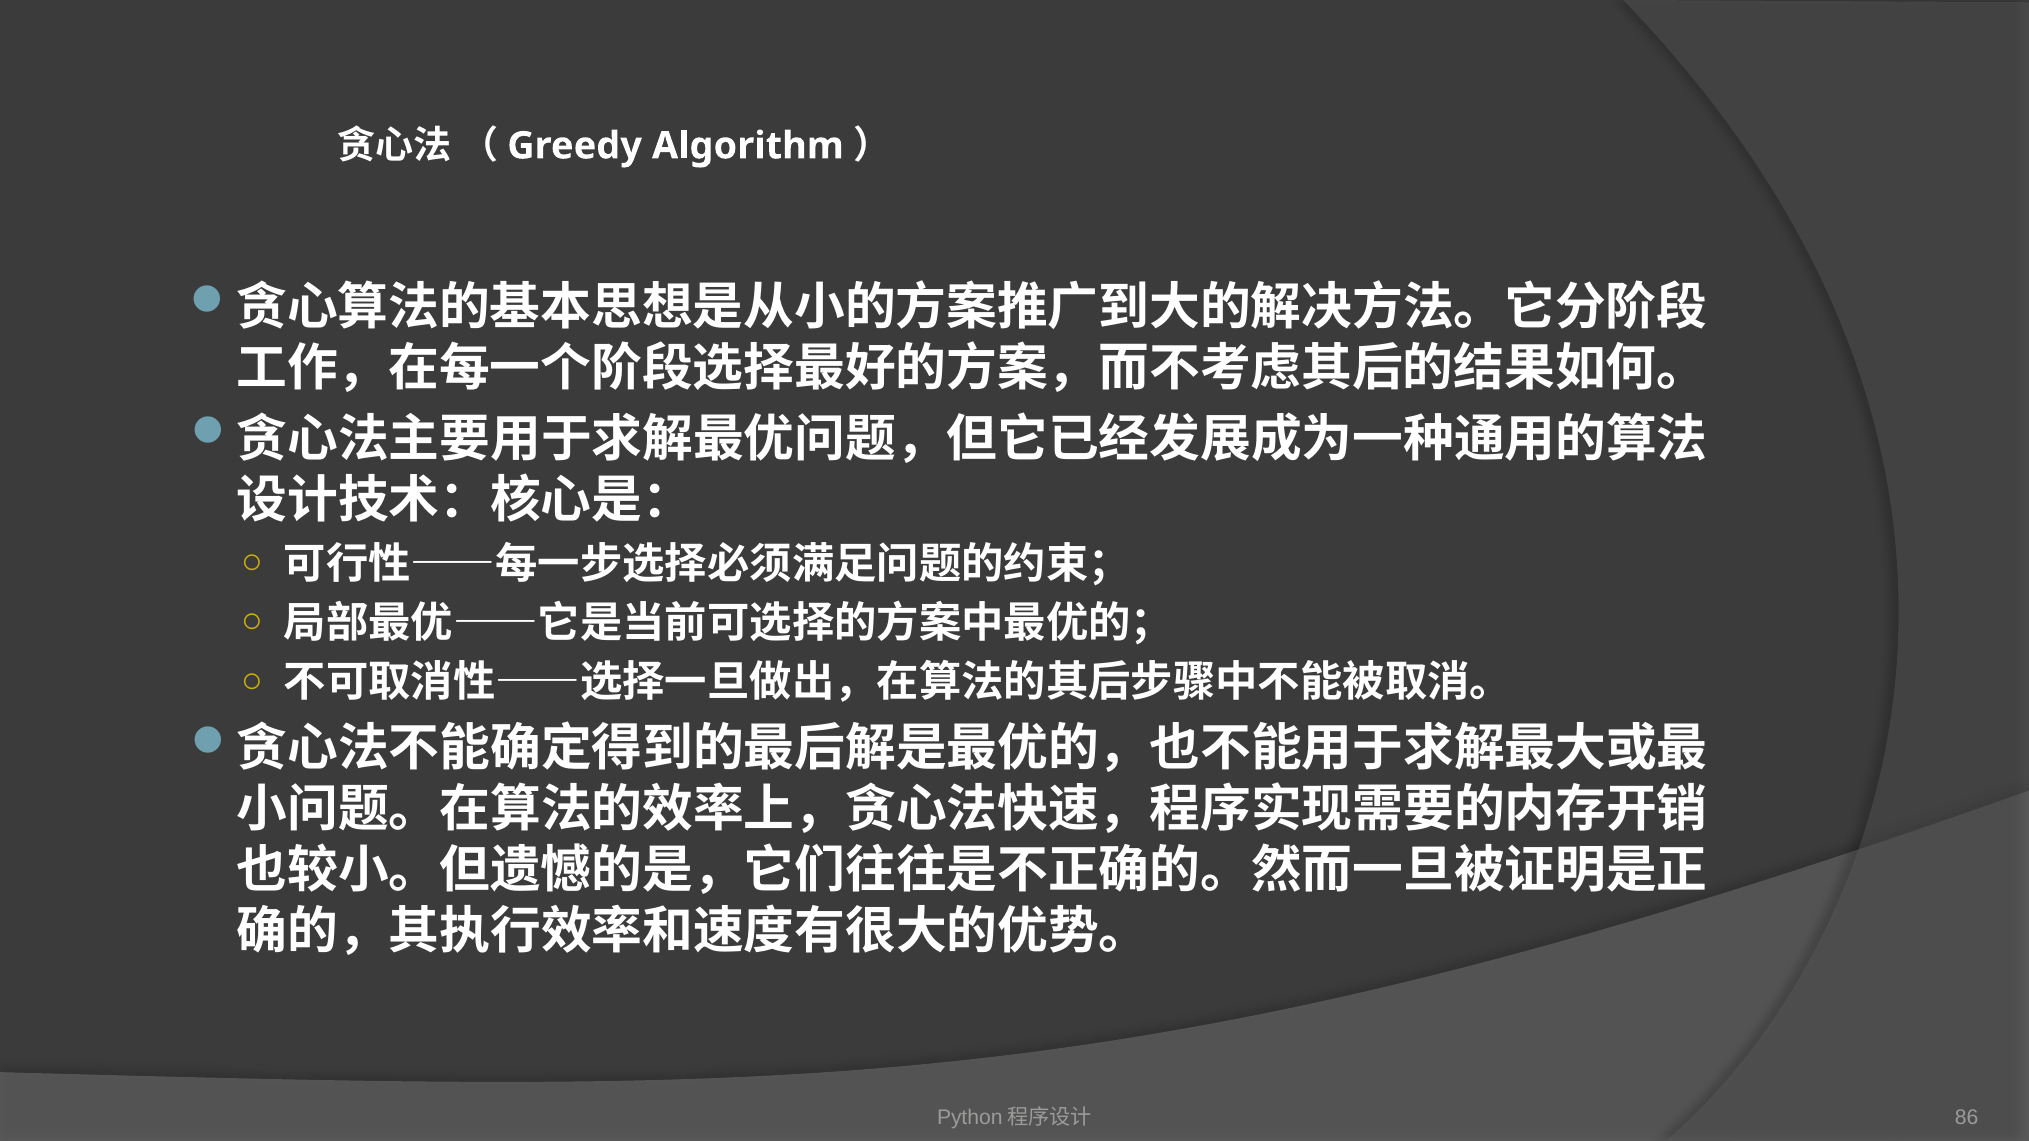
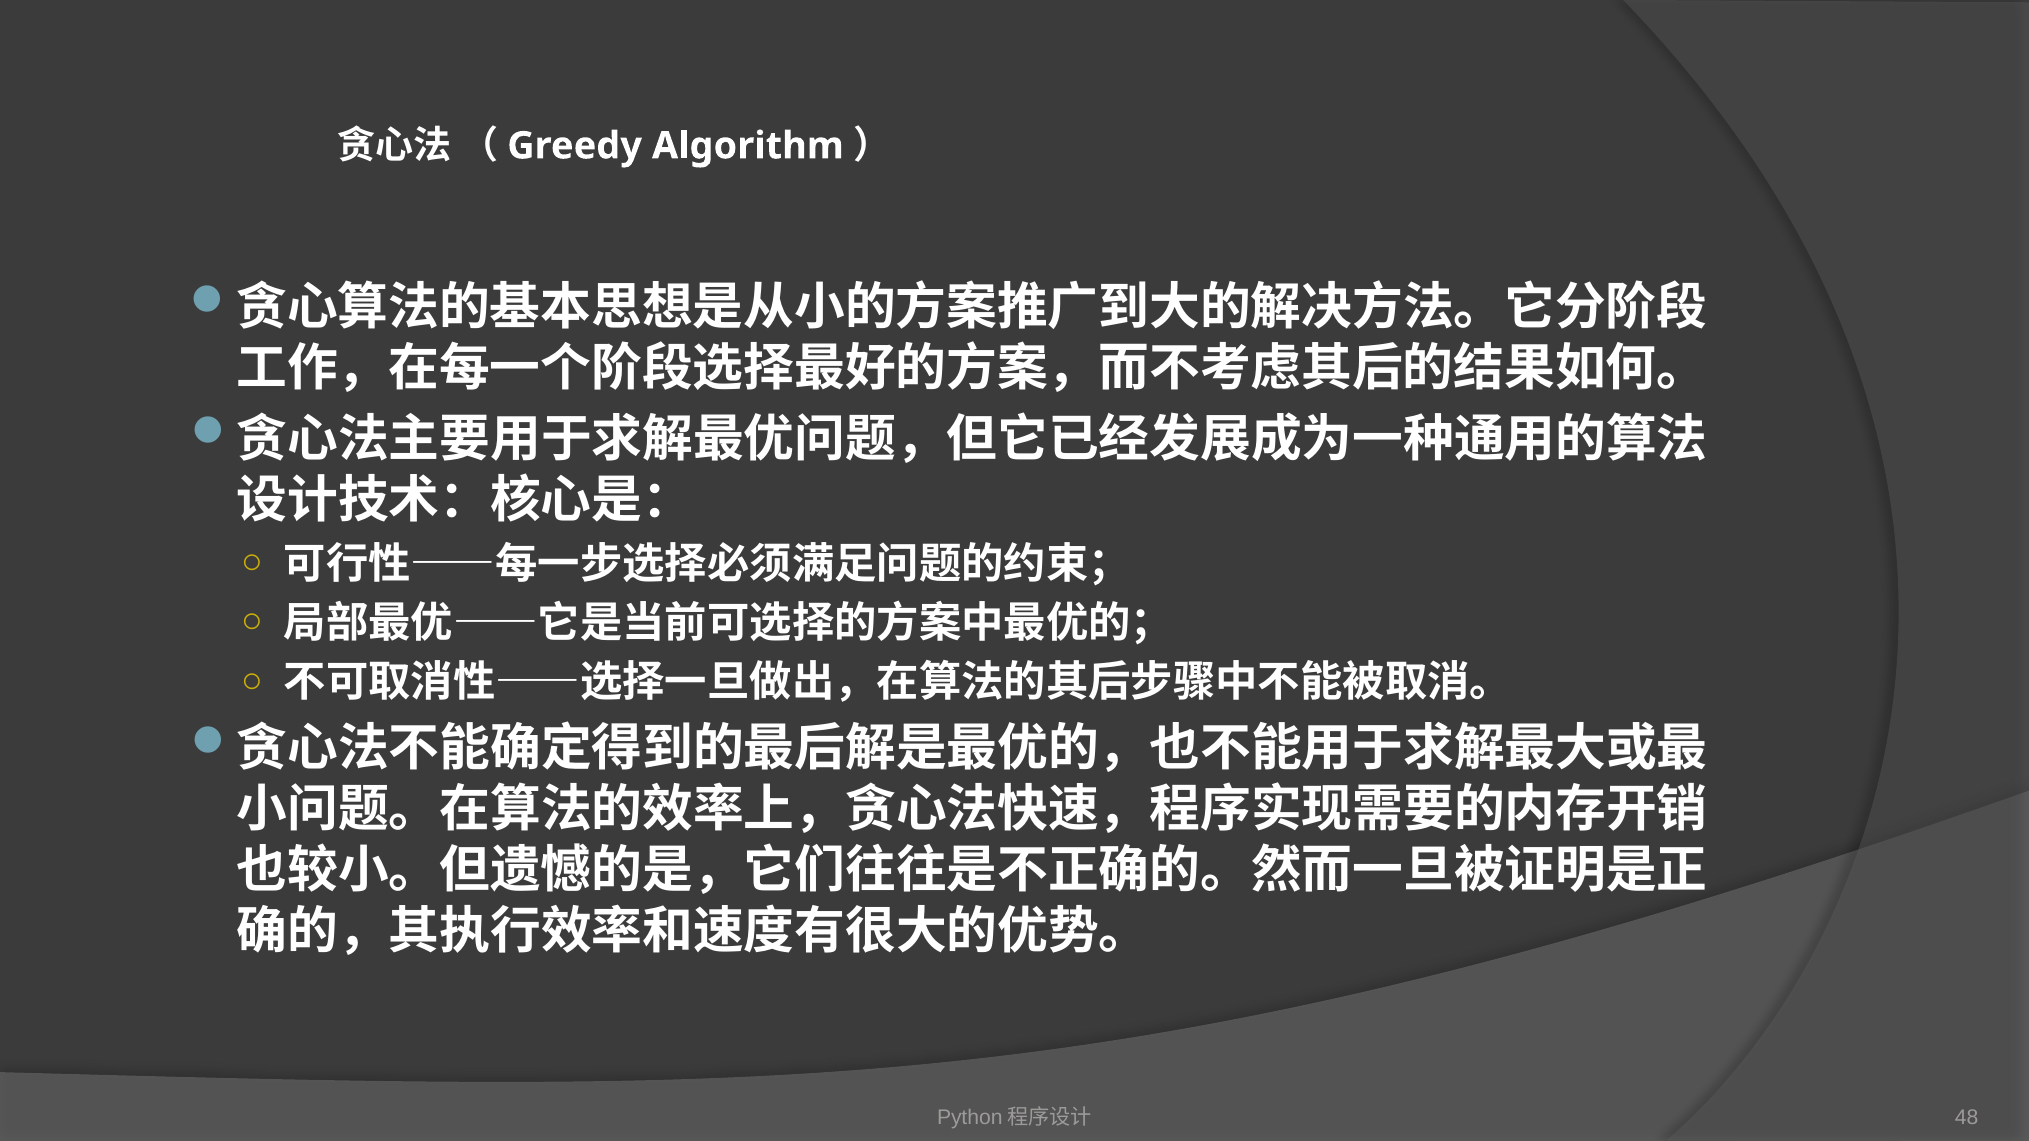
86: 86 -> 48 (1967, 1118)
